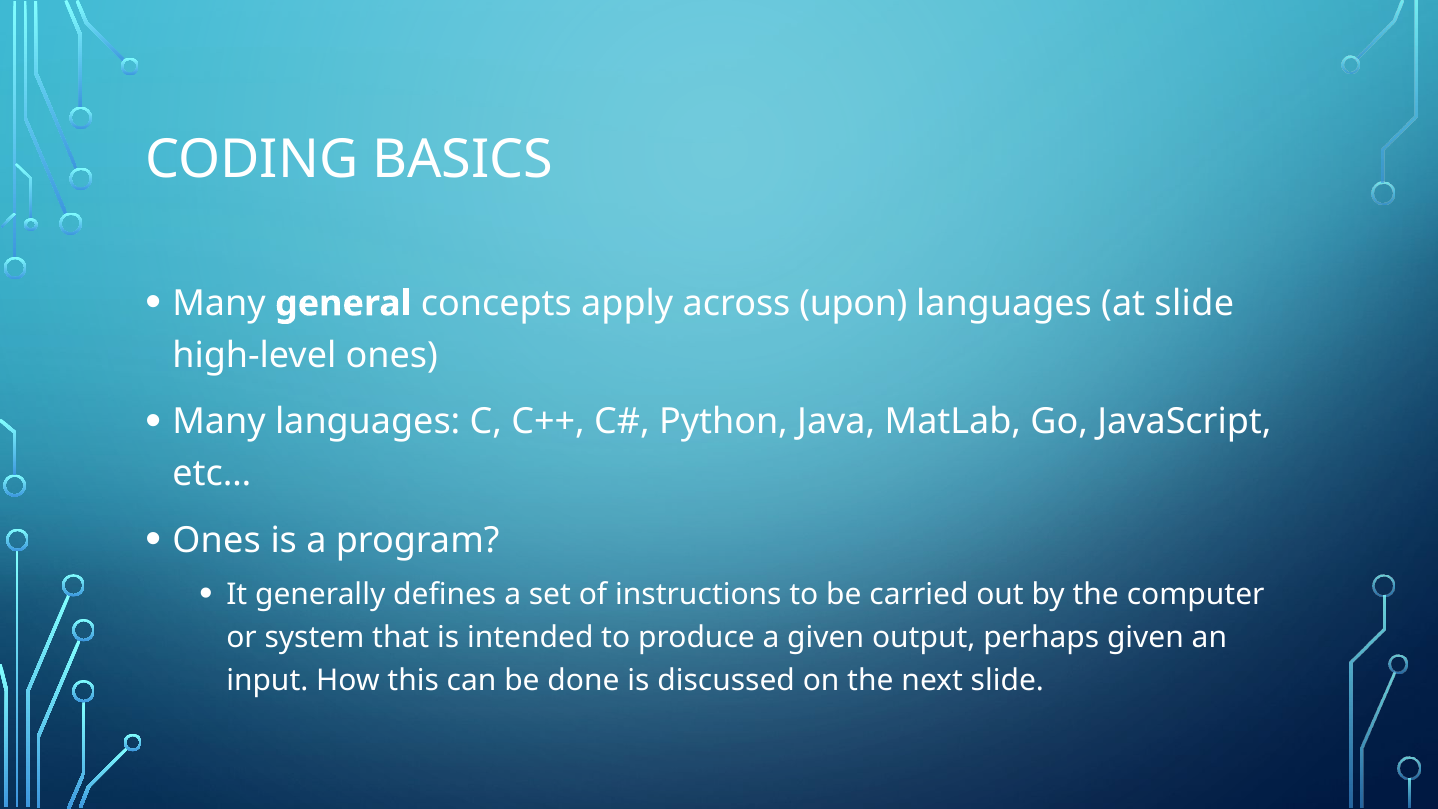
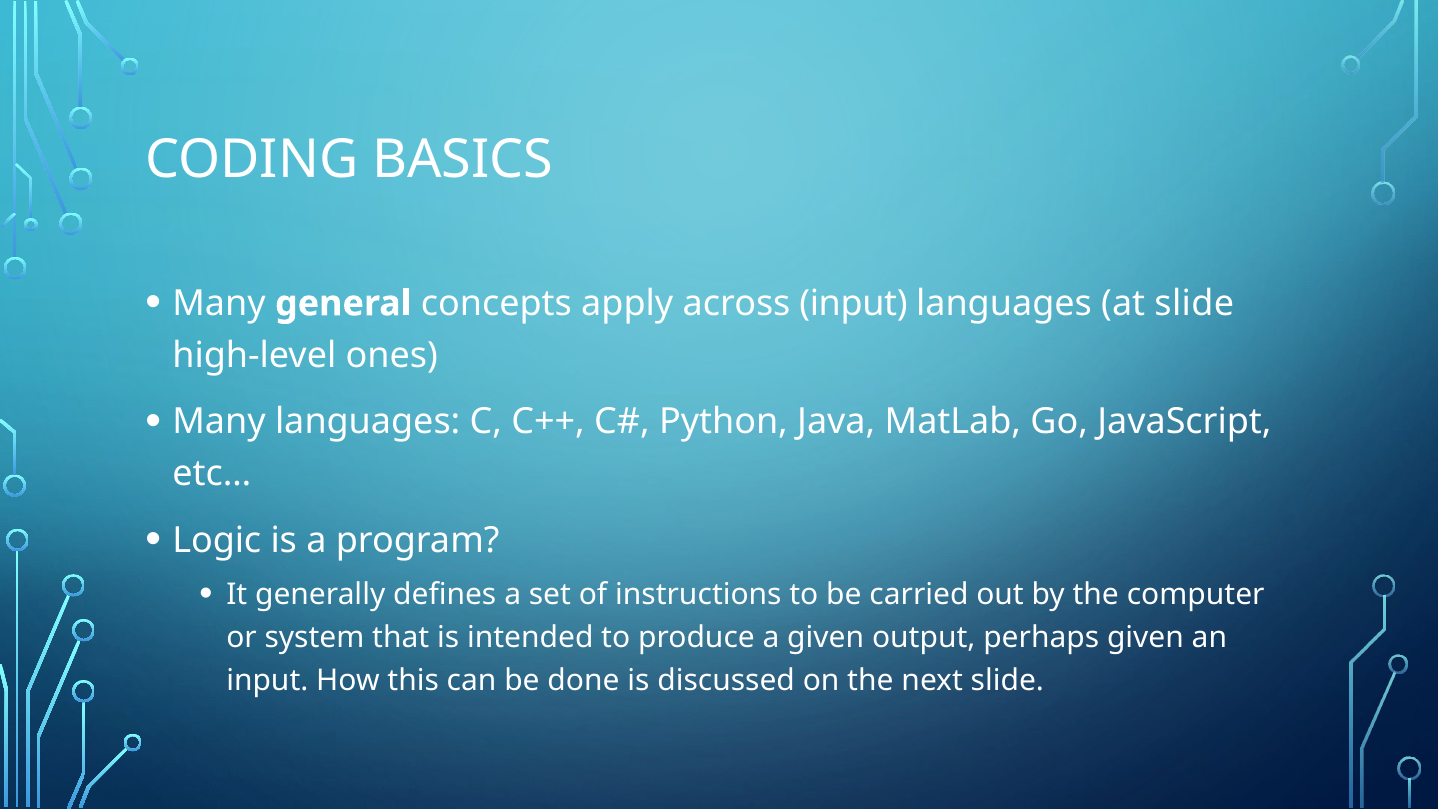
across upon: upon -> input (853, 303)
Ones: Ones -> Logic (217, 540)
